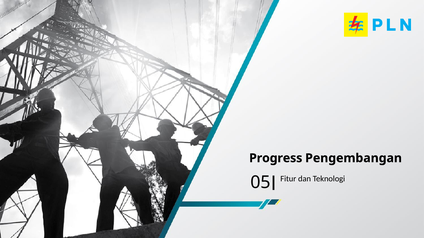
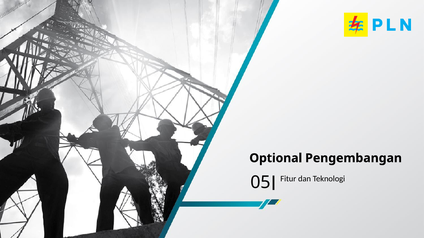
Progress: Progress -> Optional (276, 158)
